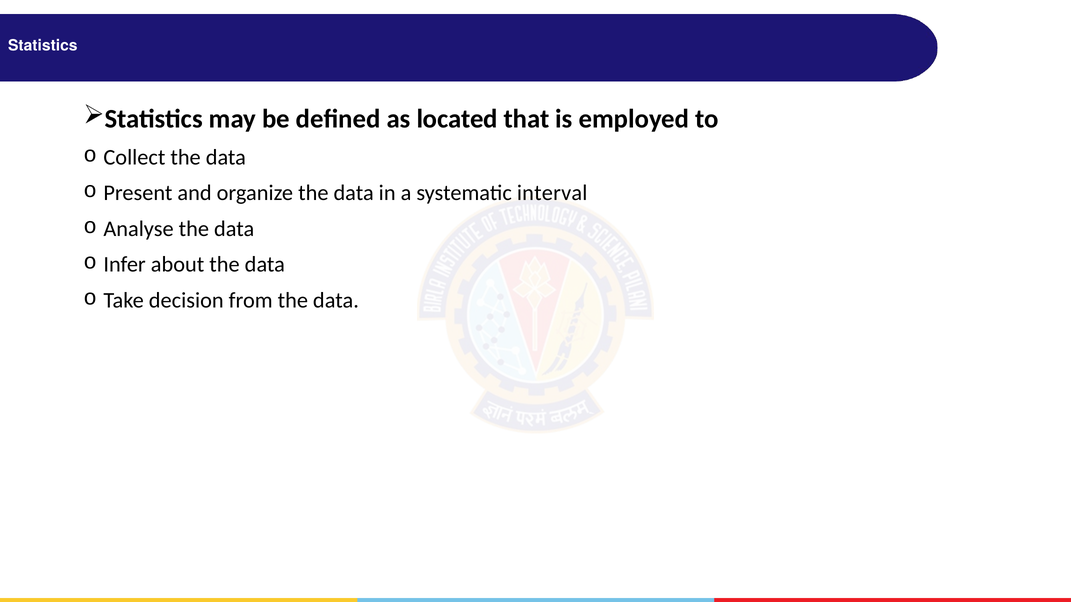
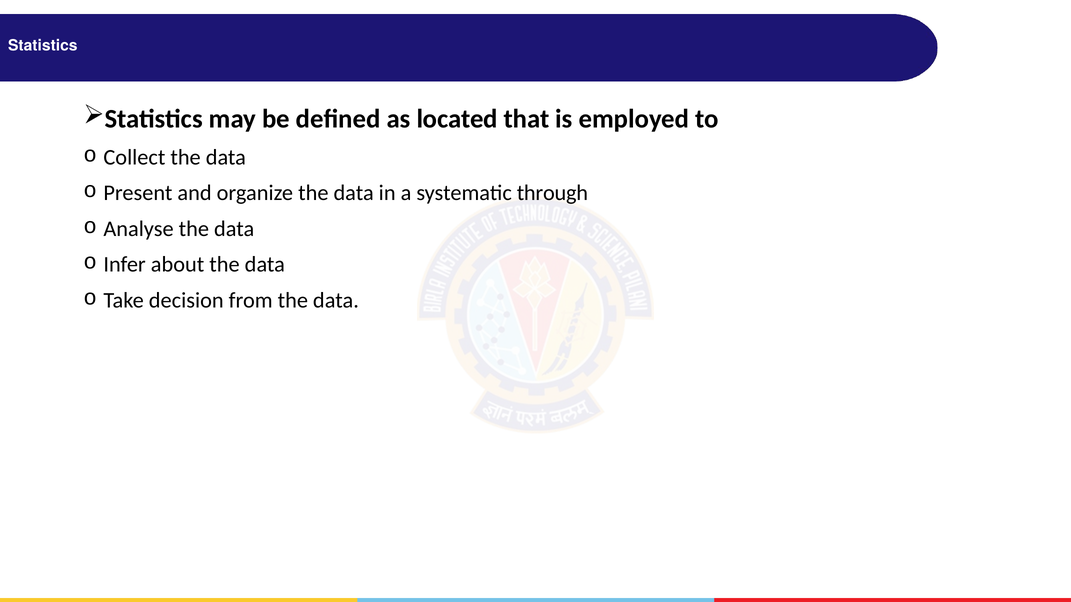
interval: interval -> through (552, 193)
